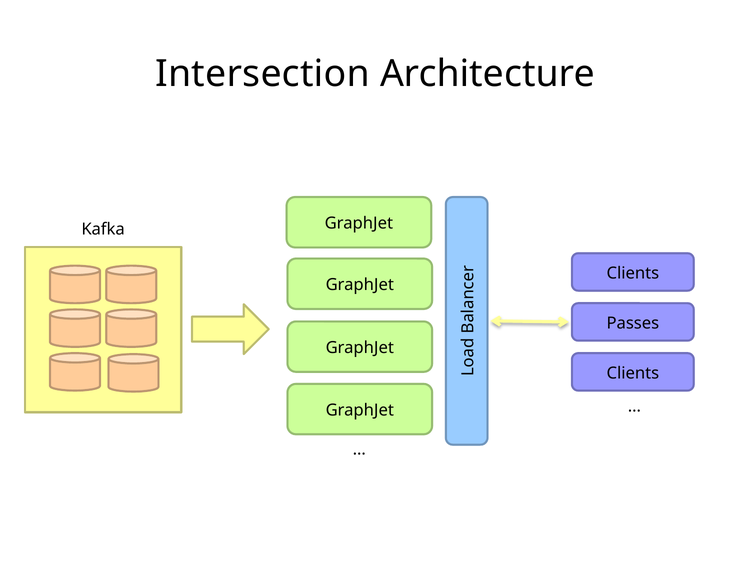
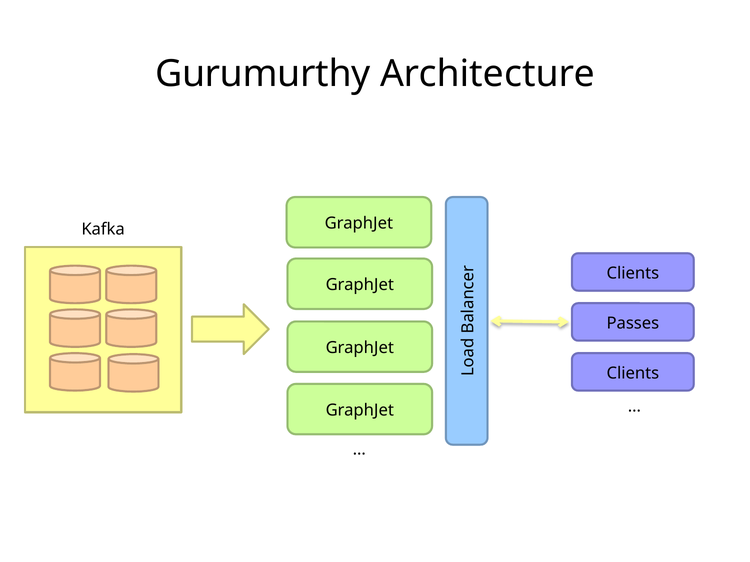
Intersection: Intersection -> Gurumurthy (263, 74)
